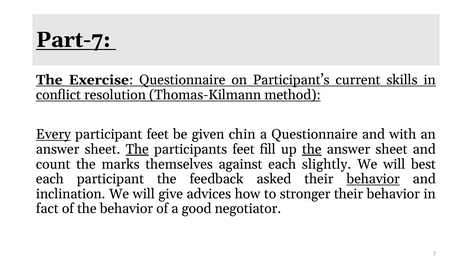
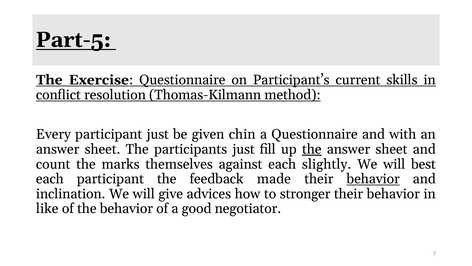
Part-7: Part-7 -> Part-5 (73, 40)
Every underline: present -> none (53, 134)
participant feet: feet -> just (158, 134)
The underline: present -> none (137, 149)
participants feet: feet -> just (244, 149)
asked: asked -> made (274, 179)
fact: fact -> like (47, 208)
